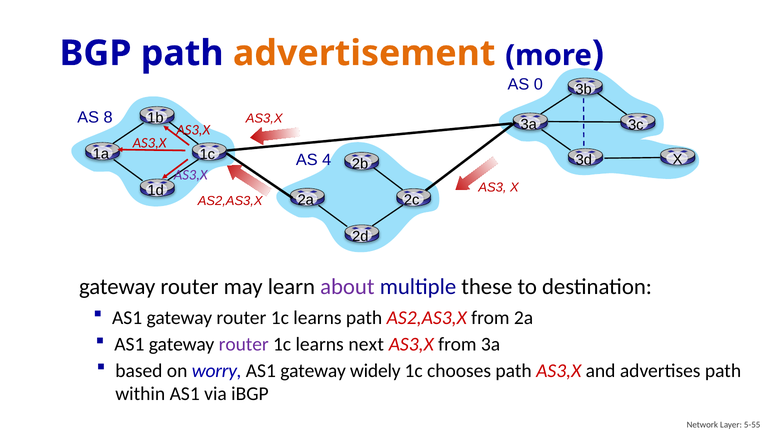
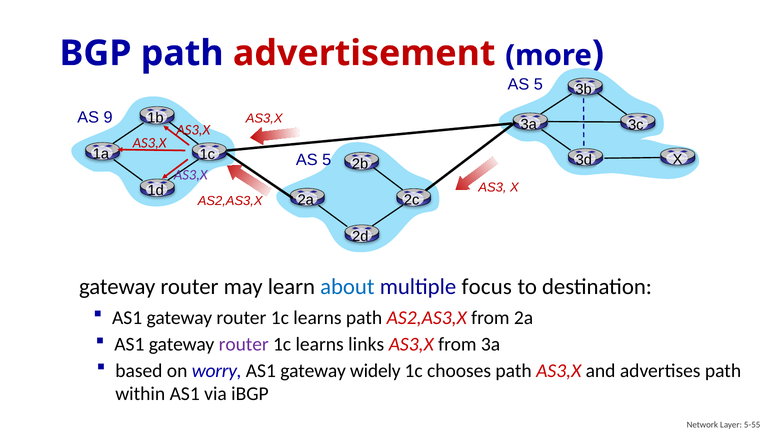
advertisement colour: orange -> red (364, 53)
0: 0 -> 5 (538, 85)
8: 8 -> 9 (108, 117)
4: 4 -> 5 (327, 160)
about colour: purple -> blue (347, 287)
these: these -> focus (487, 287)
next: next -> links (366, 345)
